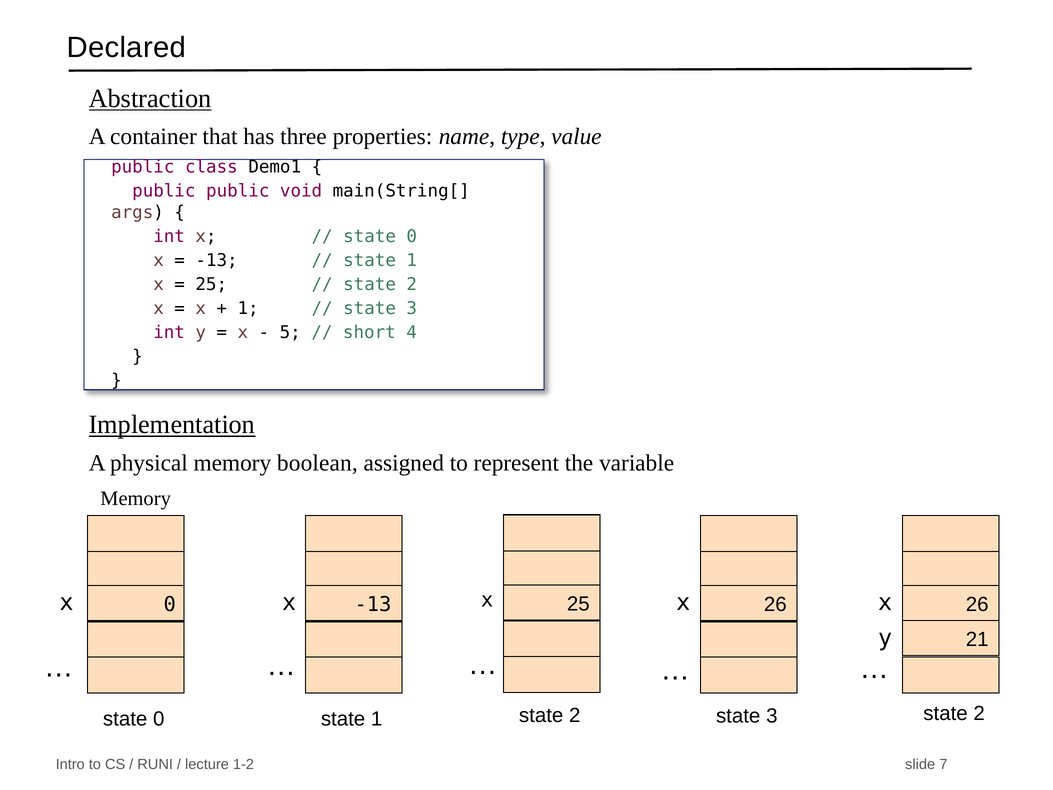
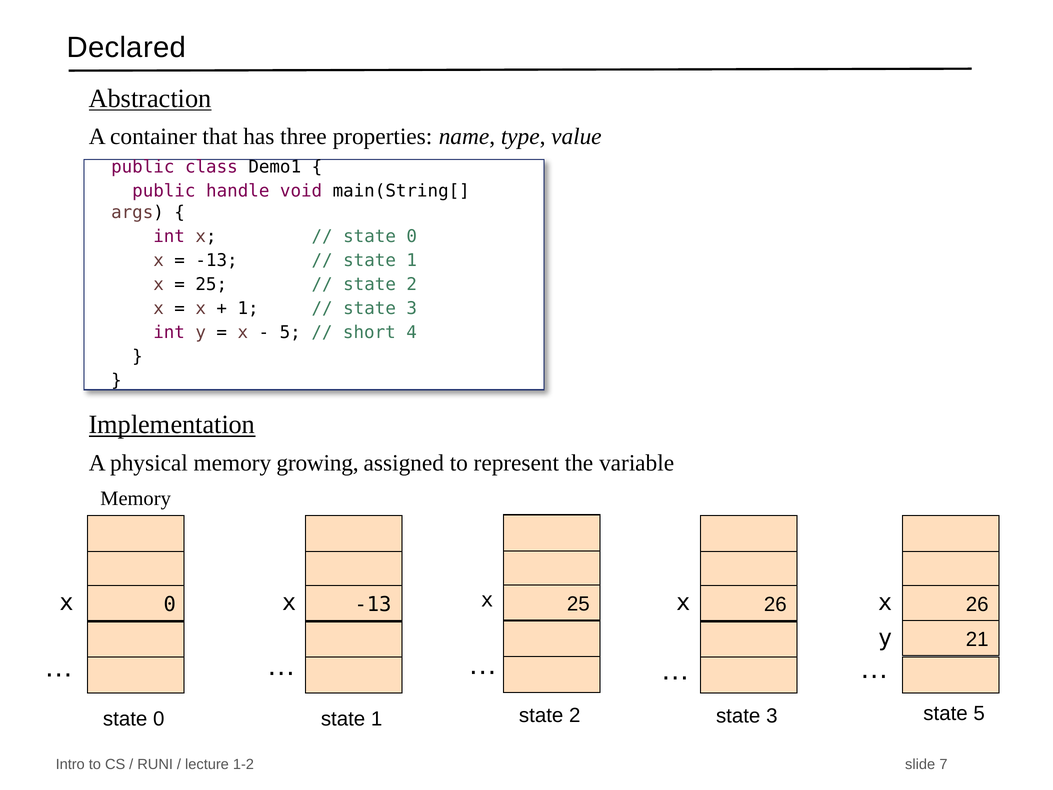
public public: public -> handle (238, 191)
boolean: boolean -> growing (318, 463)
2: 2 -> 5 (979, 713)
